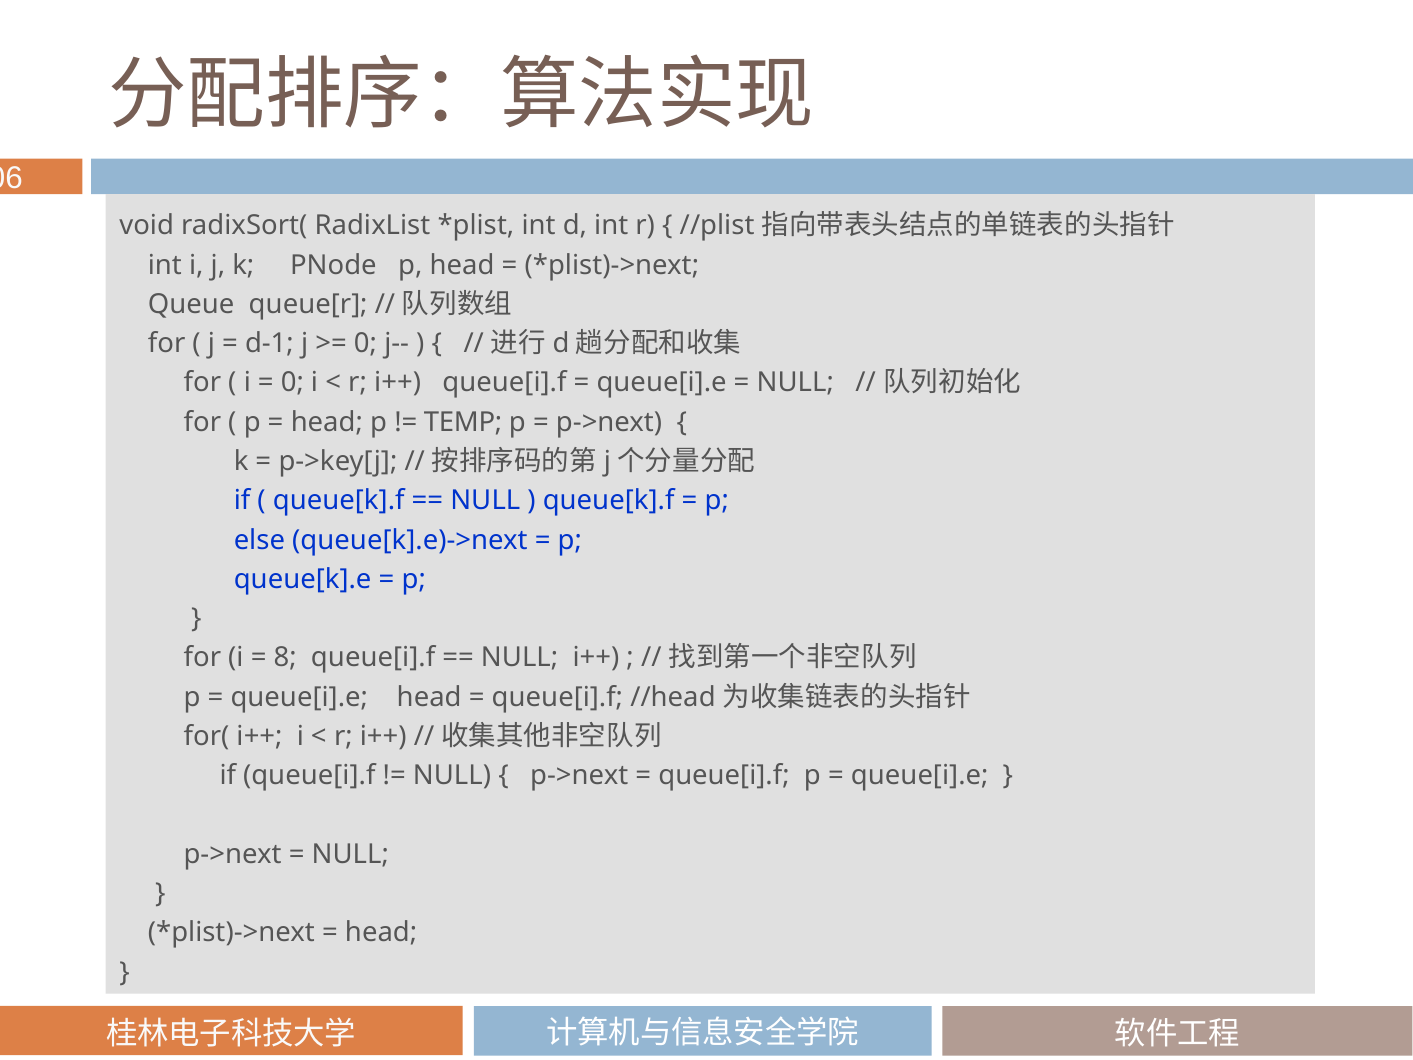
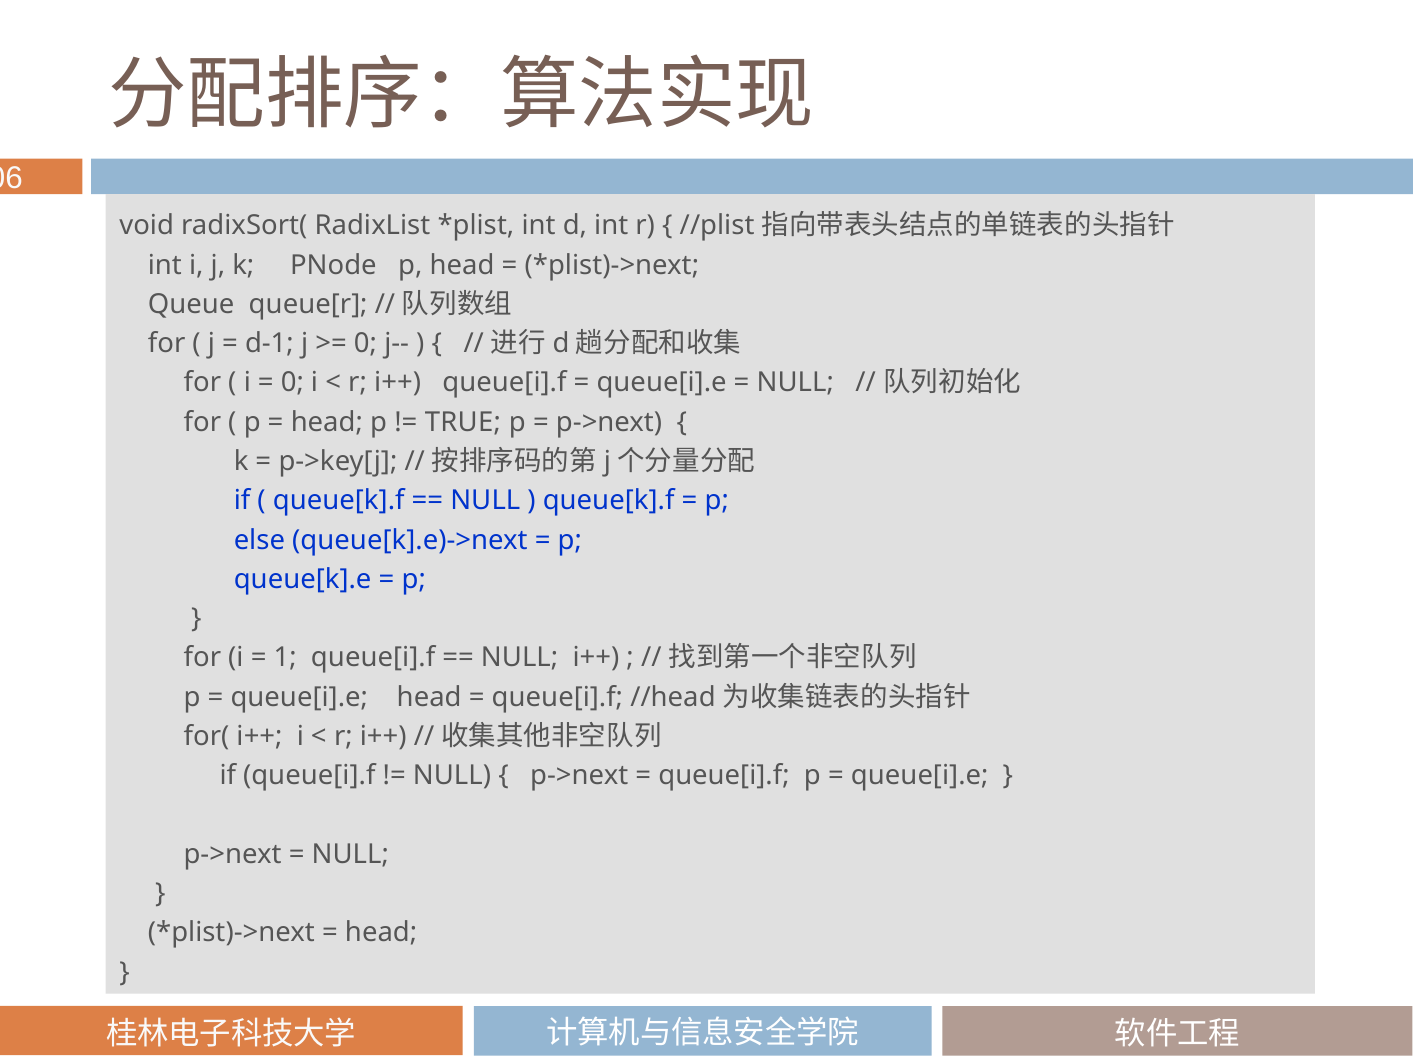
TEMP: TEMP -> TRUE (463, 422)
8: 8 -> 1 (285, 658)
